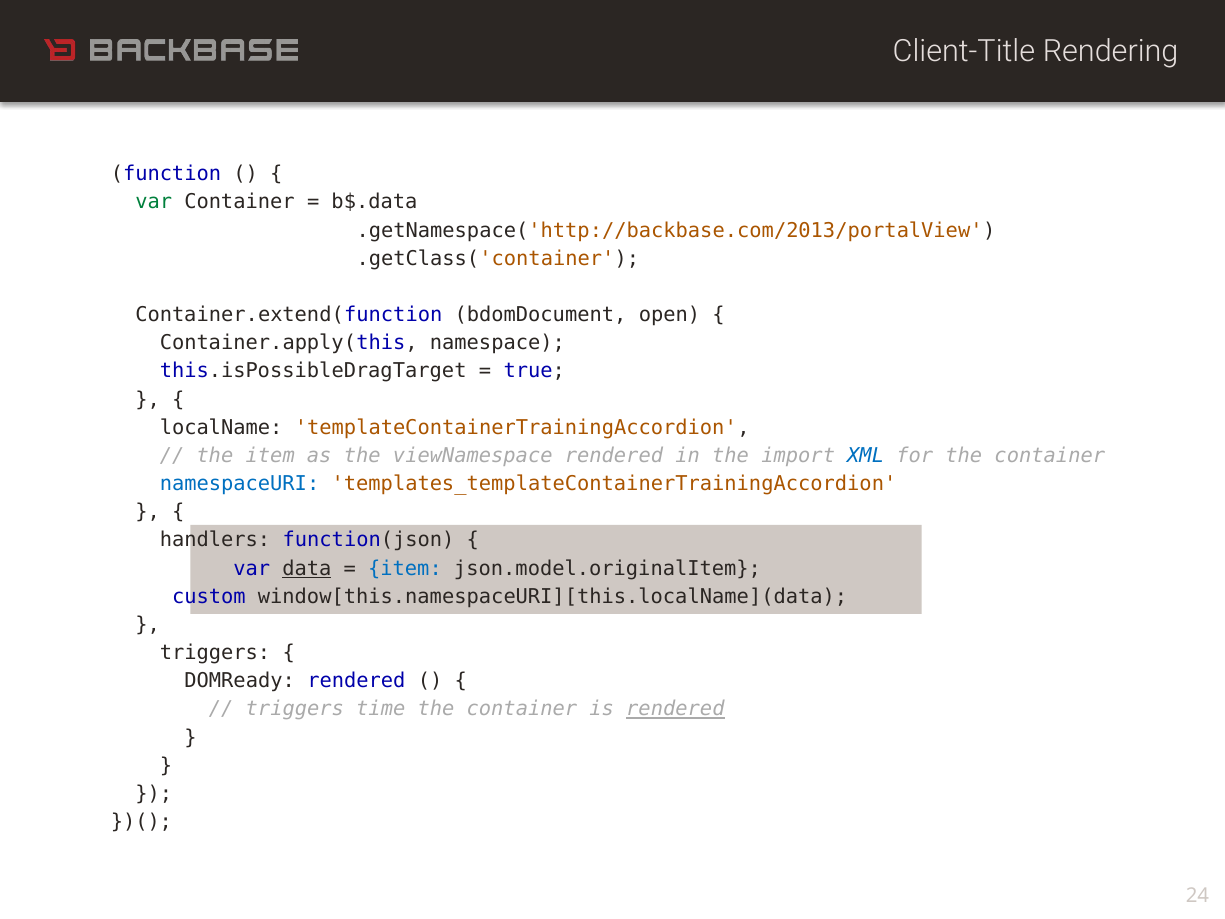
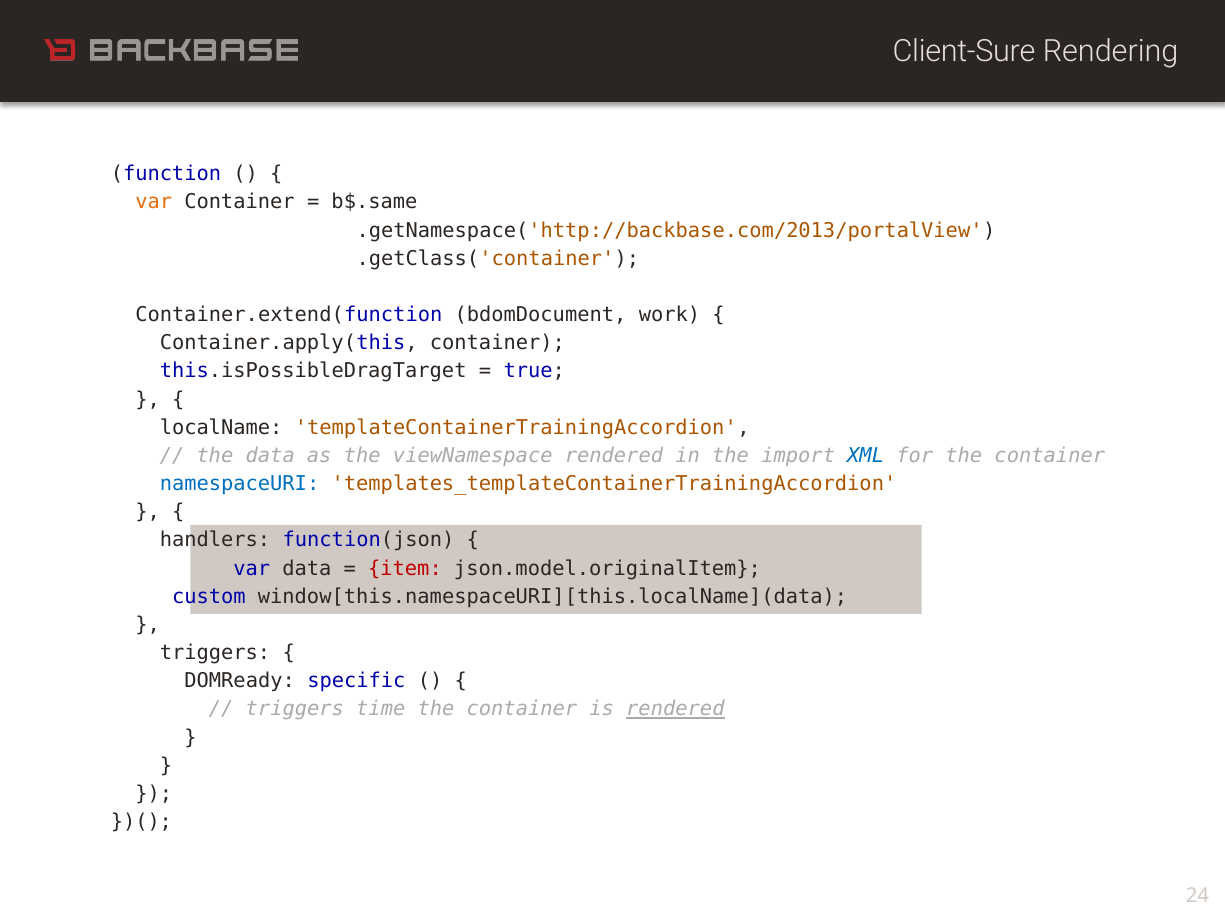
Client-Title: Client-Title -> Client-Sure (964, 51)
var colour: green -> orange (154, 202)
b$.data: b$.data -> b$.same (374, 202)
open: open -> work (669, 315)
Container.apply(this namespace: namespace -> container (497, 343)
the item: item -> data (270, 456)
data underline: present -> none (307, 568)
item colour: blue -> red (405, 568)
DOMReady rendered: rendered -> specific (356, 681)
